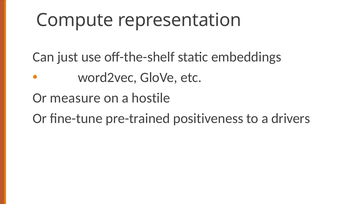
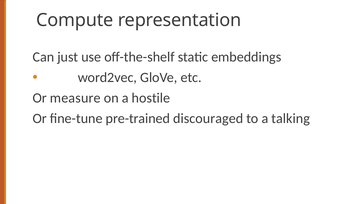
positiveness: positiveness -> discouraged (208, 118)
drivers: drivers -> talking (291, 118)
